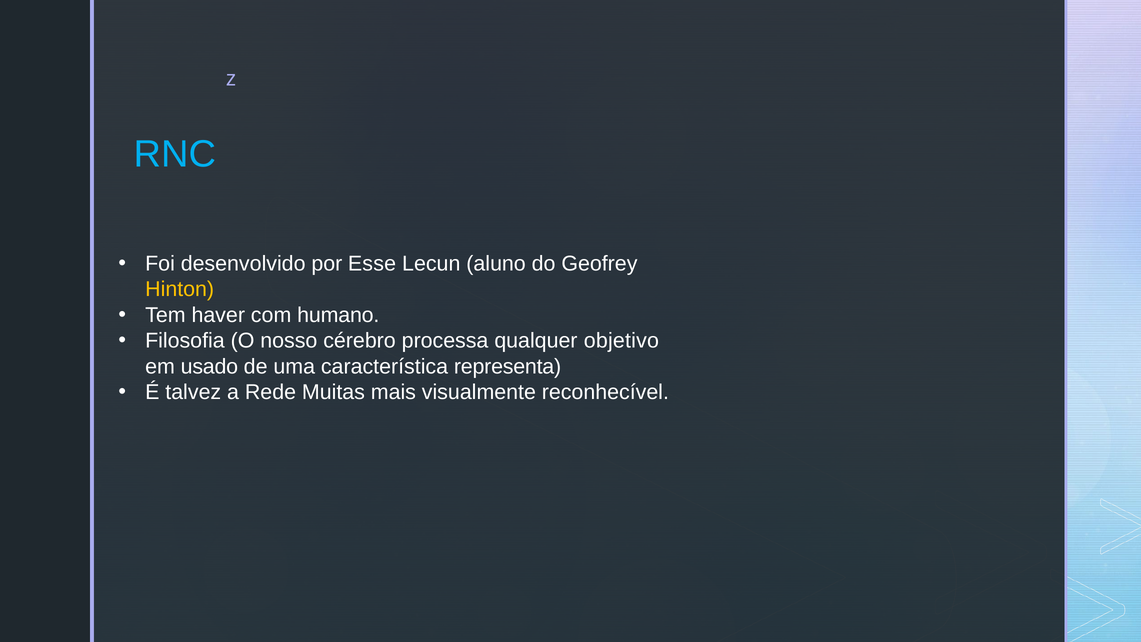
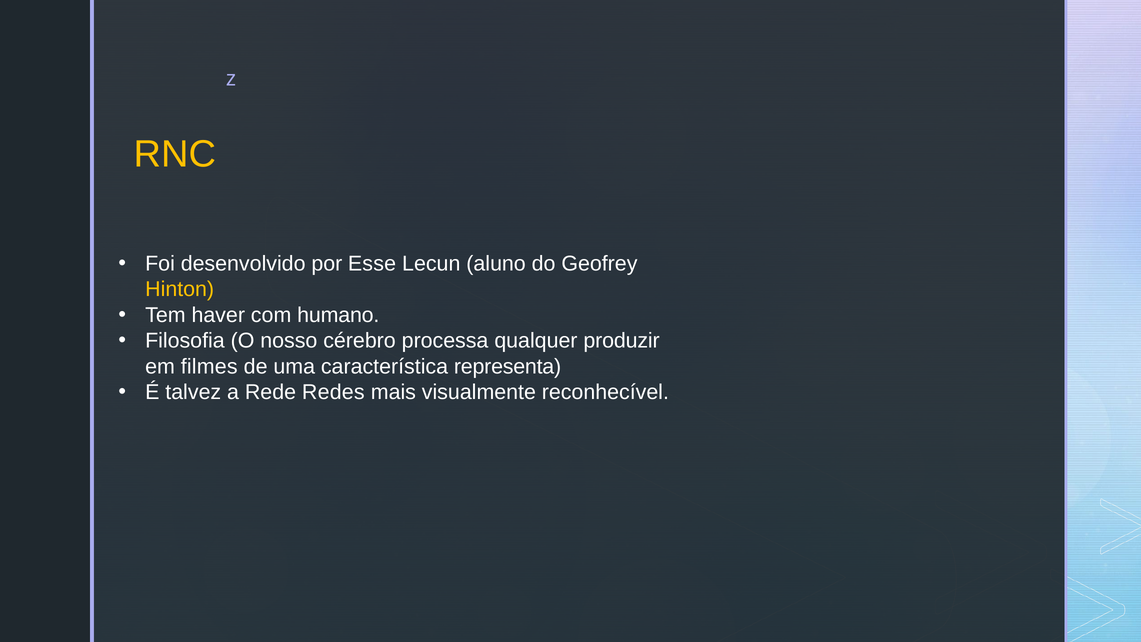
RNC colour: light blue -> yellow (175, 154)
objetivo: objetivo -> produzir (622, 341)
usado: usado -> filmes (209, 366)
Muitas: Muitas -> Redes (333, 392)
